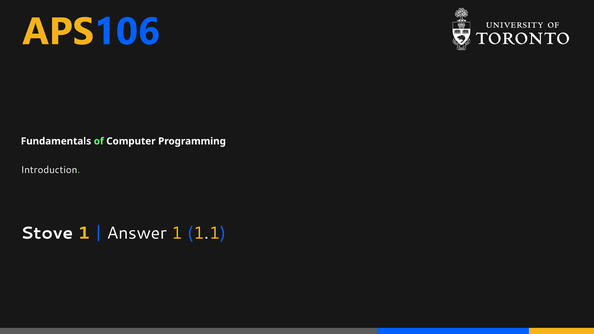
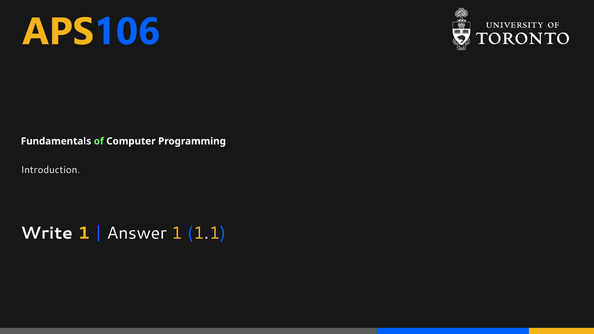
Stove: Stove -> Write (47, 233)
